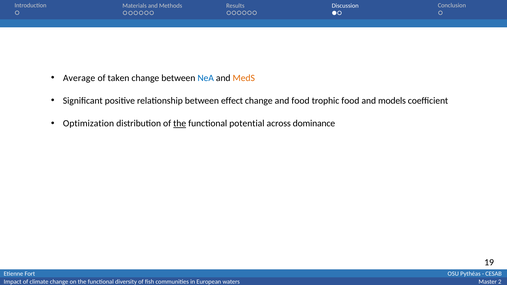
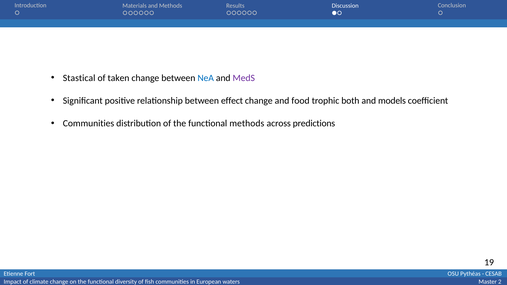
Average: Average -> Stastical (79, 78)
MedS colour: orange -> purple (244, 78)
trophic food: food -> both (350, 101)
Optimization: Optimization -> Communities (89, 124)
the underline: present -> none (180, 124)
functional potential: potential -> methods (247, 124)
dominance: dominance -> predictions (314, 124)
